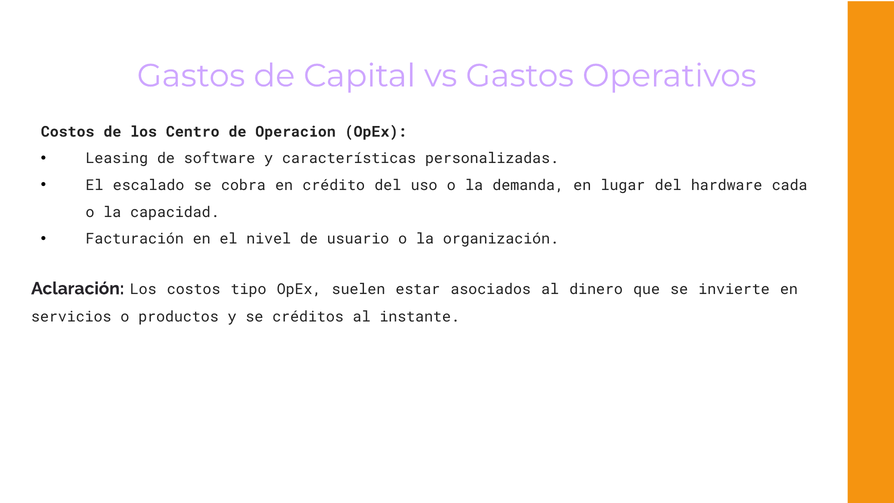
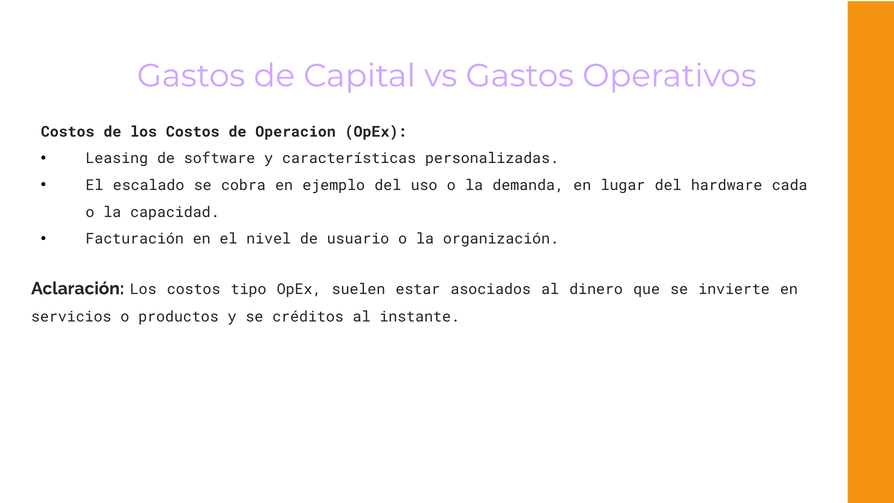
de los Centro: Centro -> Costos (193, 132)
crédito: crédito -> ejemplo (334, 185)
